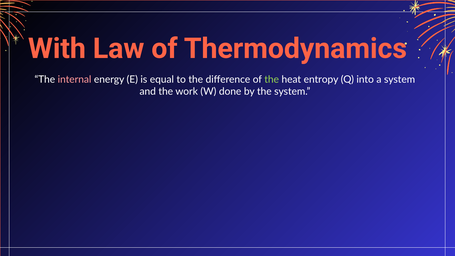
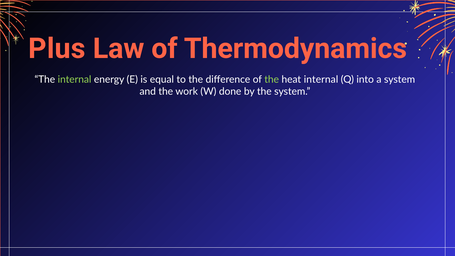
With: With -> Plus (57, 49)
internal colour: pink -> light green (75, 79)
heat entropy: entropy -> internal (321, 79)
